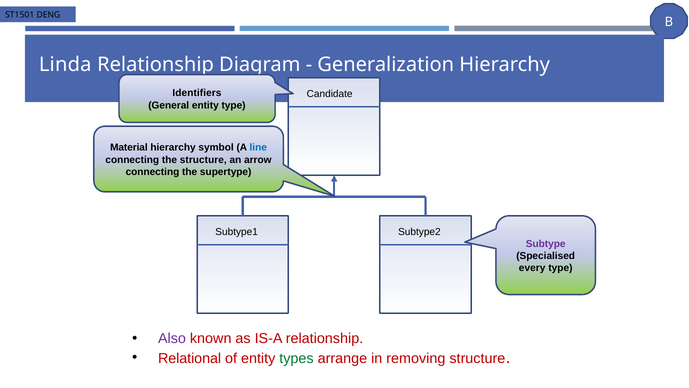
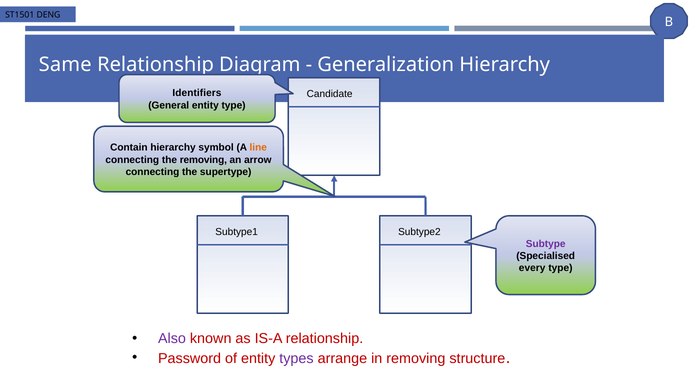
Linda: Linda -> Same (65, 64)
Material: Material -> Contain (129, 147)
line colour: blue -> orange (258, 147)
the structure: structure -> removing (203, 160)
Relational: Relational -> Password (190, 358)
types colour: green -> purple (296, 358)
